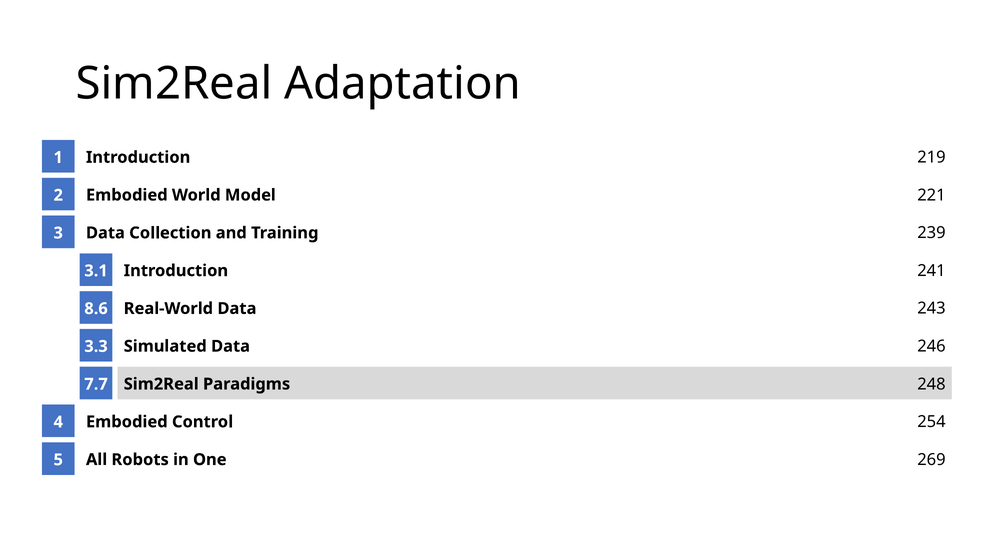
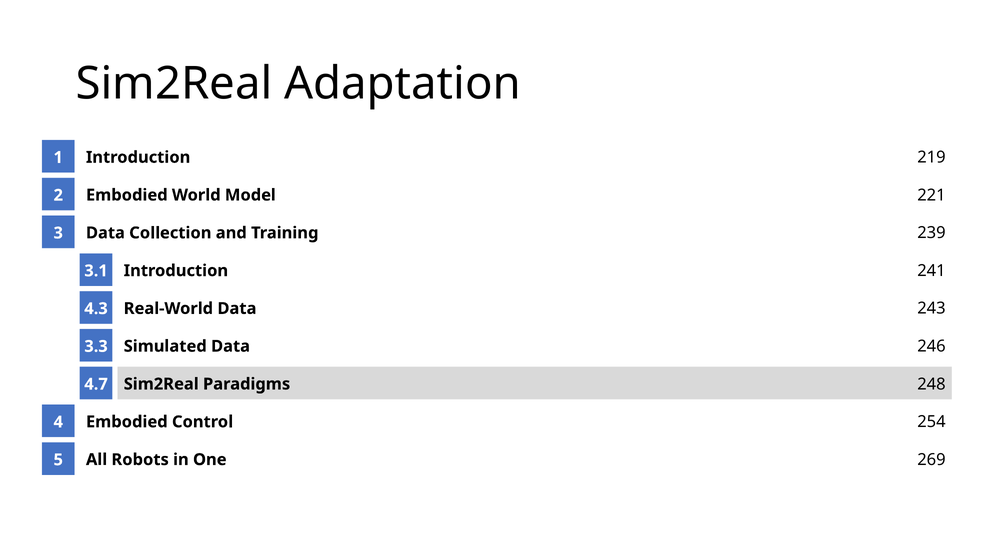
8.6: 8.6 -> 4.3 (96, 309)
7.7: 7.7 -> 4.7 (96, 384)
